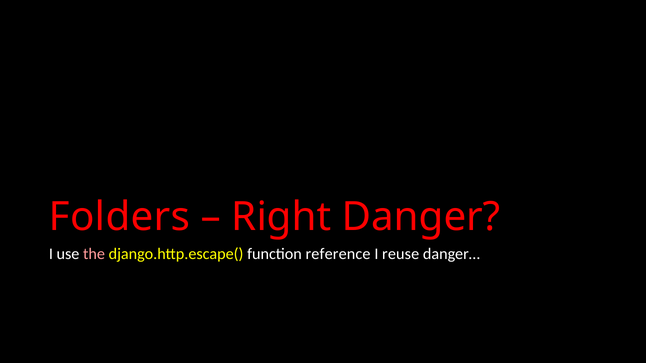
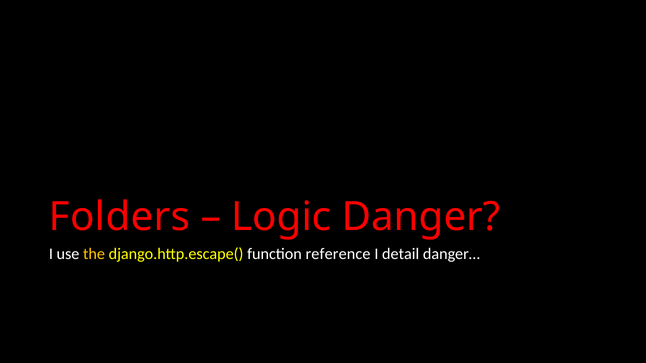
Right: Right -> Logic (281, 217)
the colour: pink -> yellow (94, 254)
reuse: reuse -> detail (401, 254)
